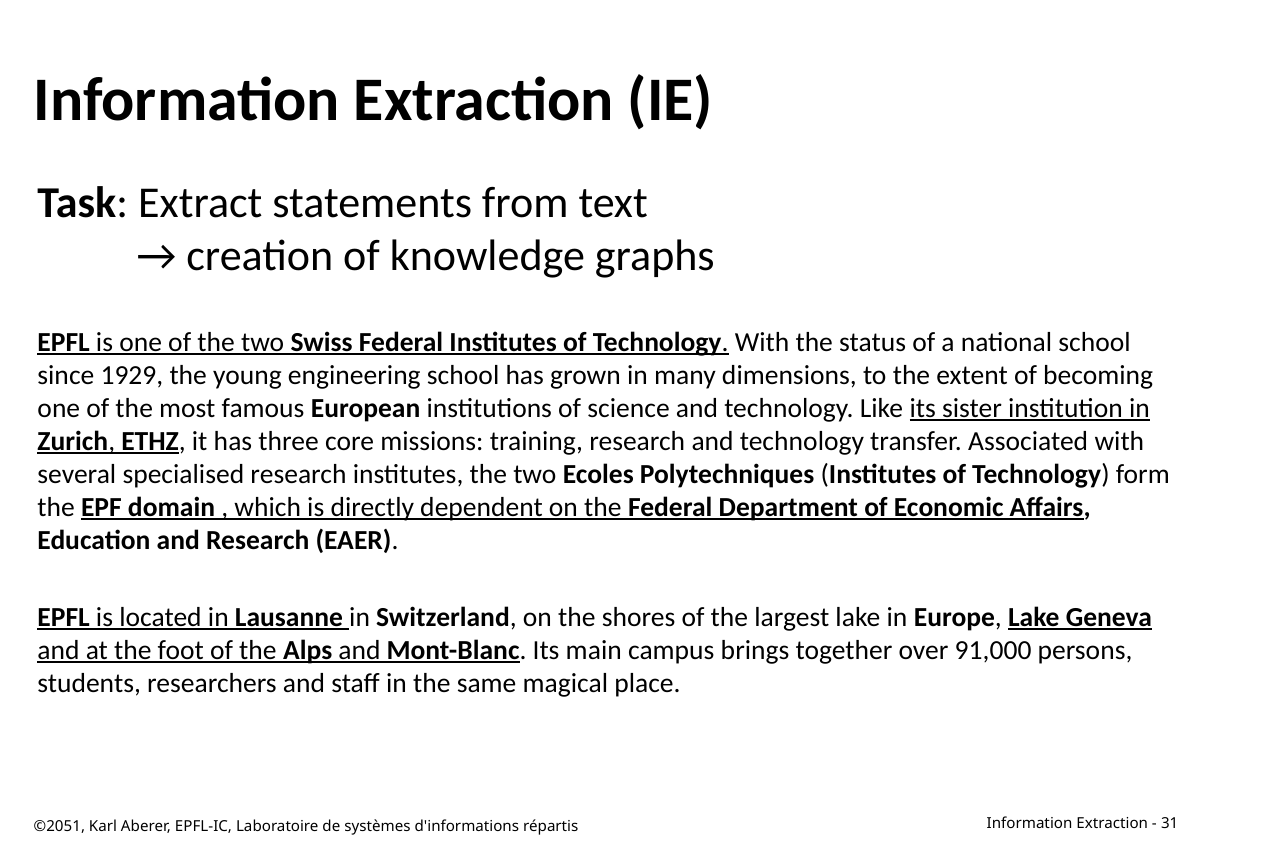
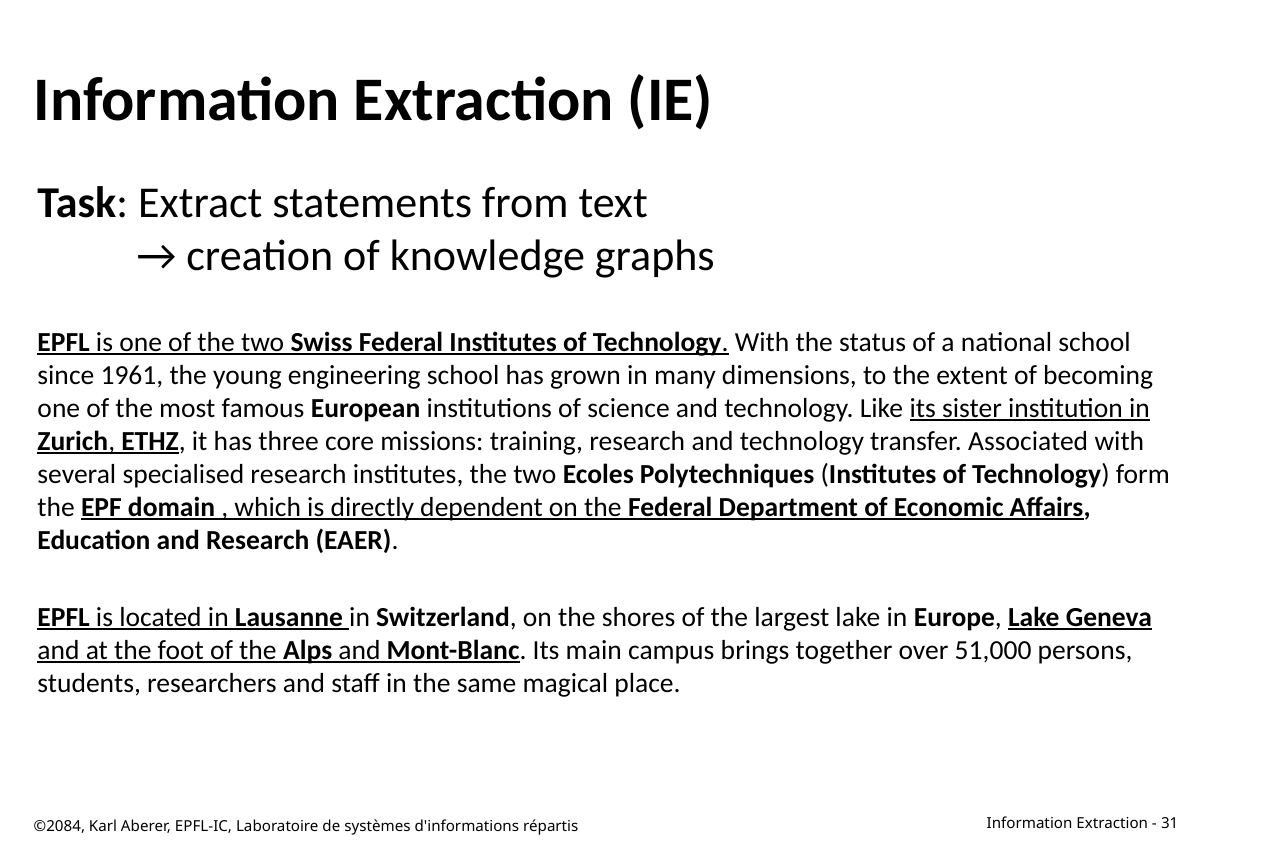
1929: 1929 -> 1961 (132, 375)
91,000: 91,000 -> 51,000 (993, 650)
©2051: ©2051 -> ©2084 (59, 827)
